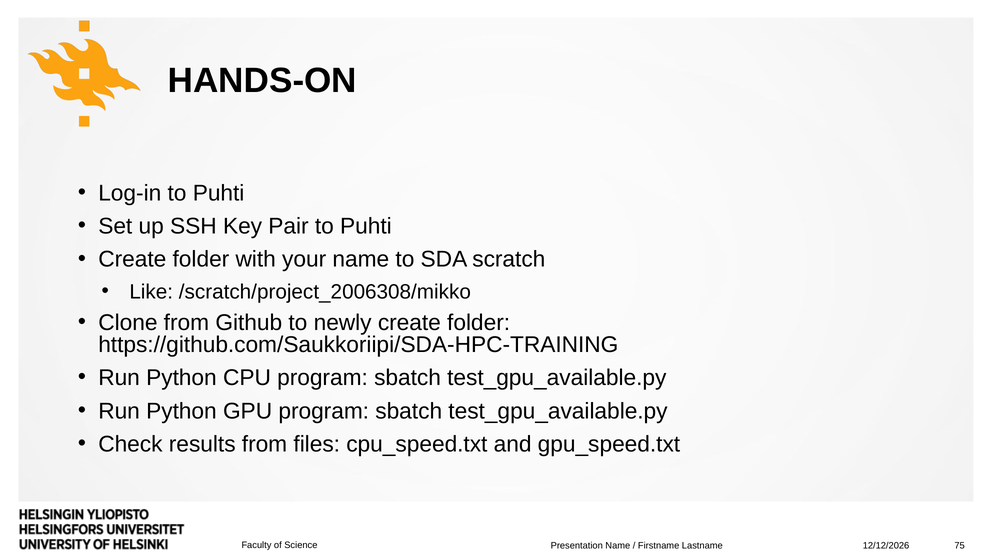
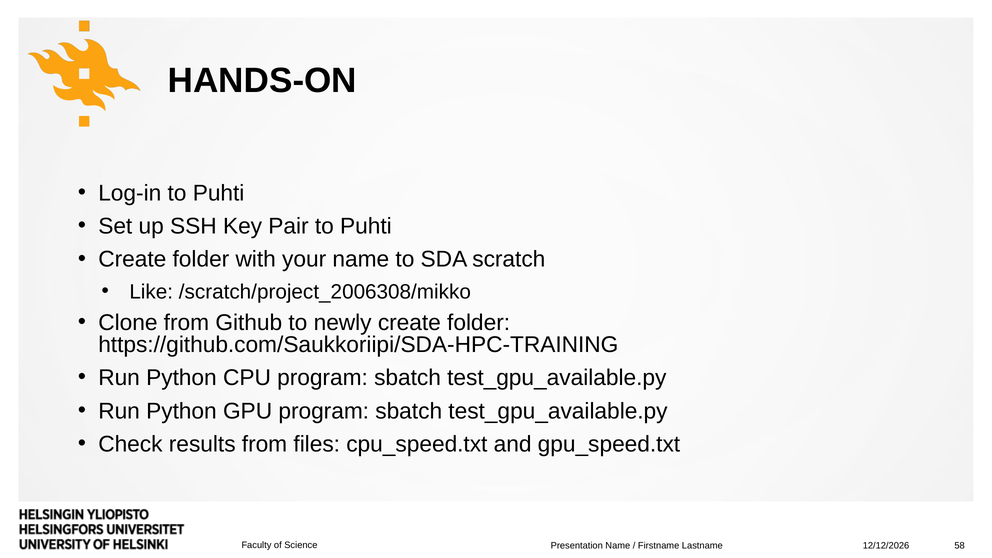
75: 75 -> 58 (960, 545)
